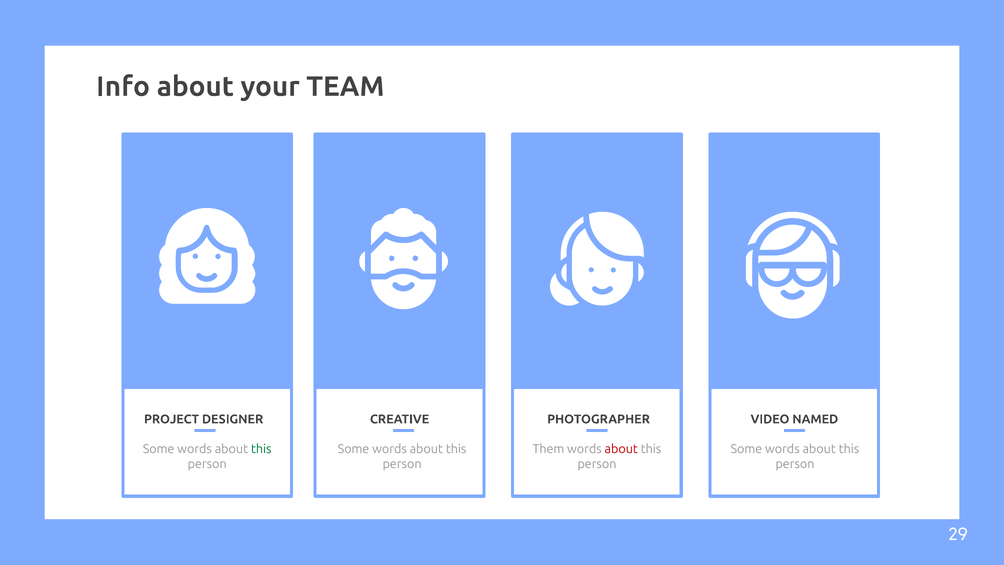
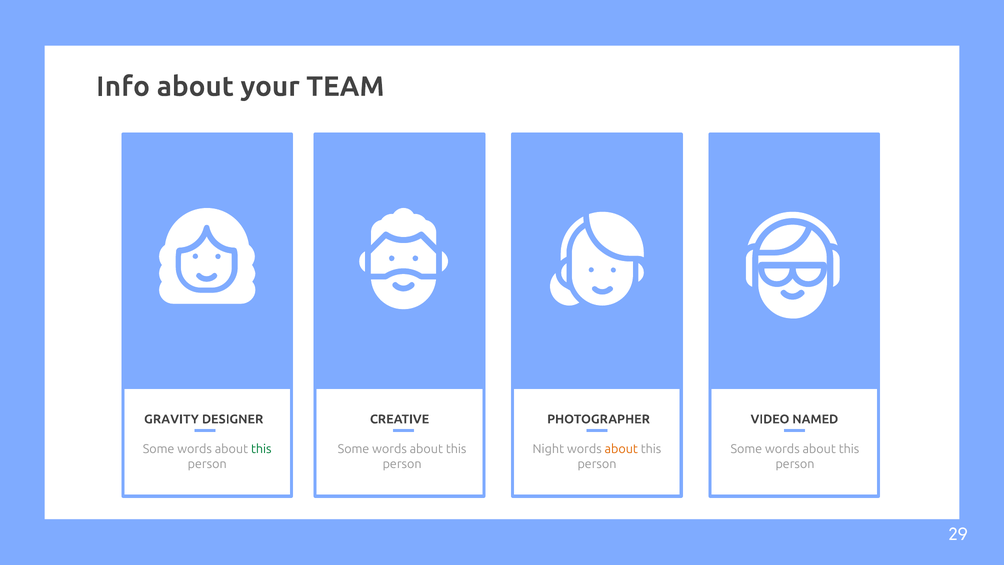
PROJECT: PROJECT -> GRAVITY (171, 419)
Them: Them -> Night (548, 449)
about colour: red -> orange (621, 449)
